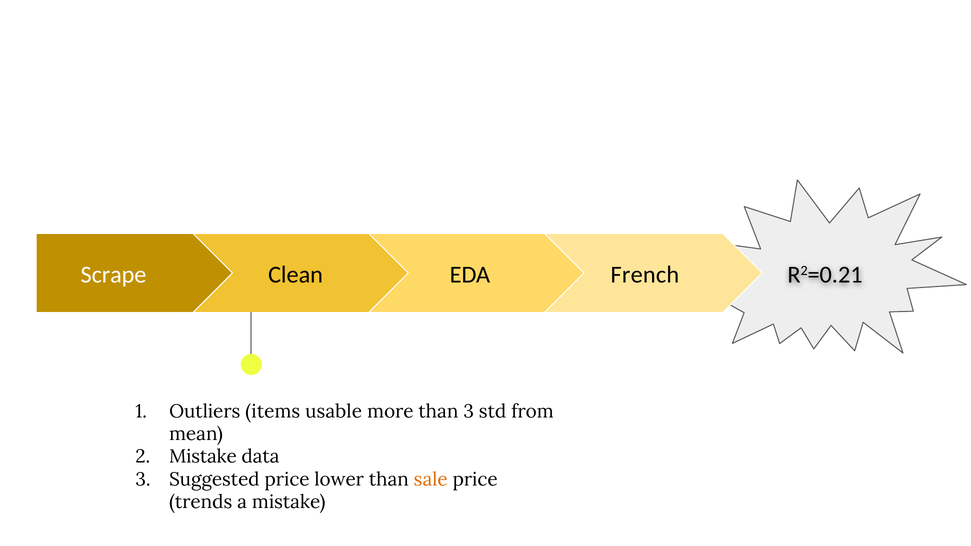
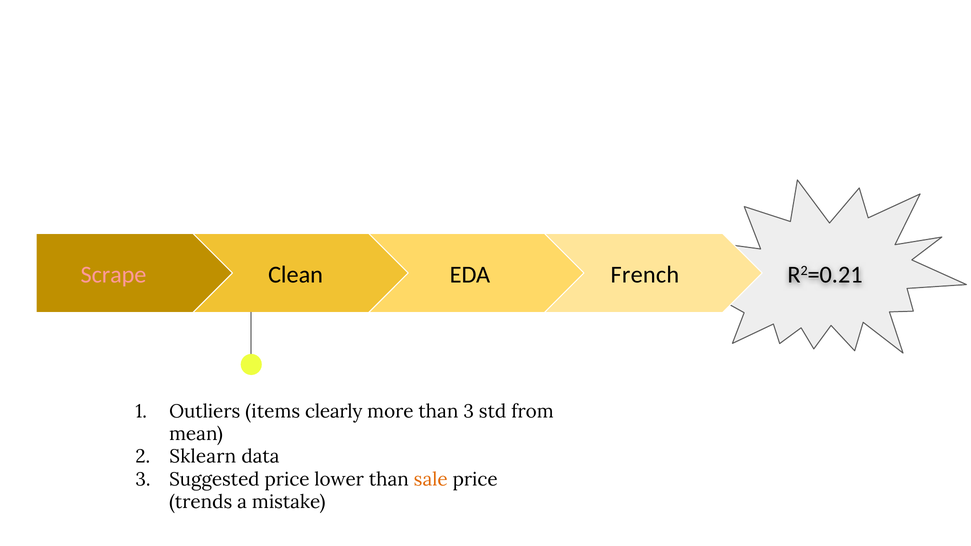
Scrape colour: white -> pink (114, 275)
usable: usable -> clearly (334, 412)
Mistake: Mistake -> Sklearn (203, 457)
